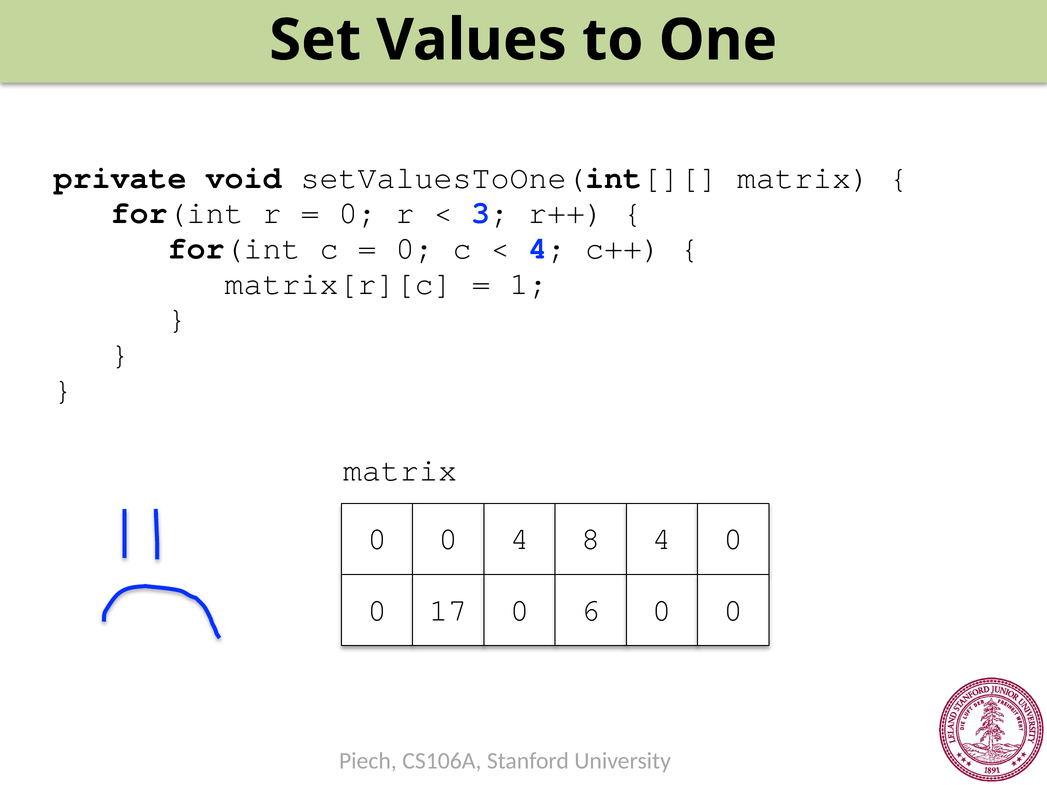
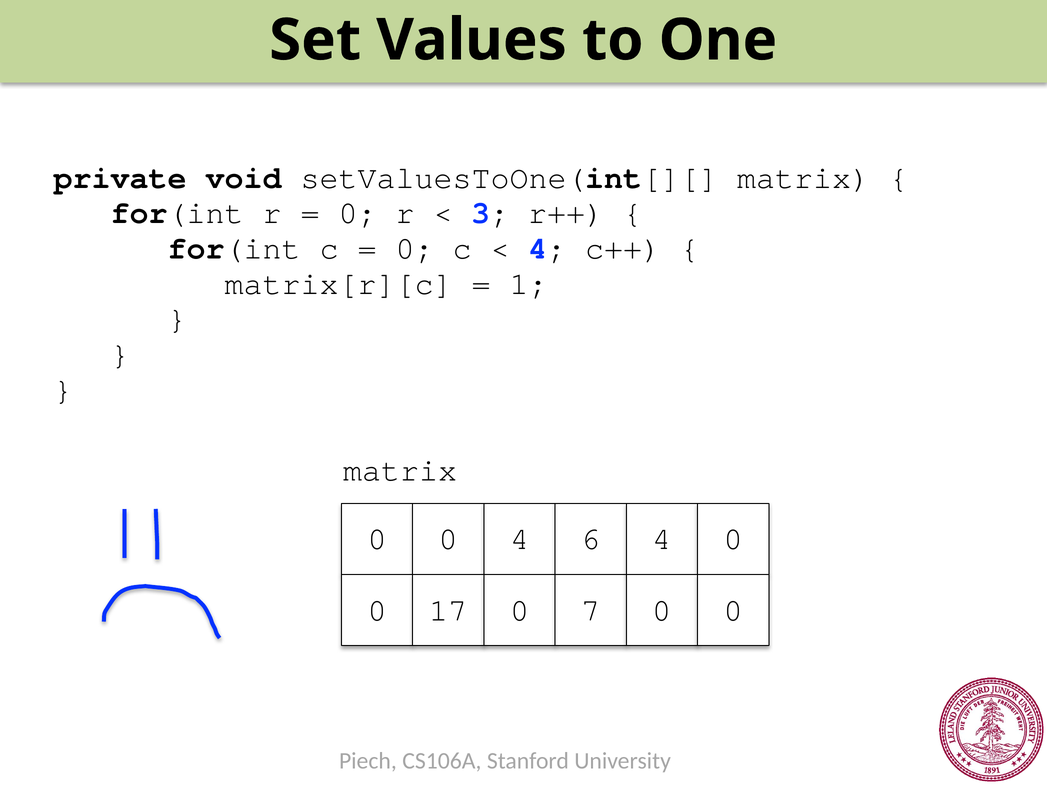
8: 8 -> 6 (591, 539)
6: 6 -> 7 (591, 610)
